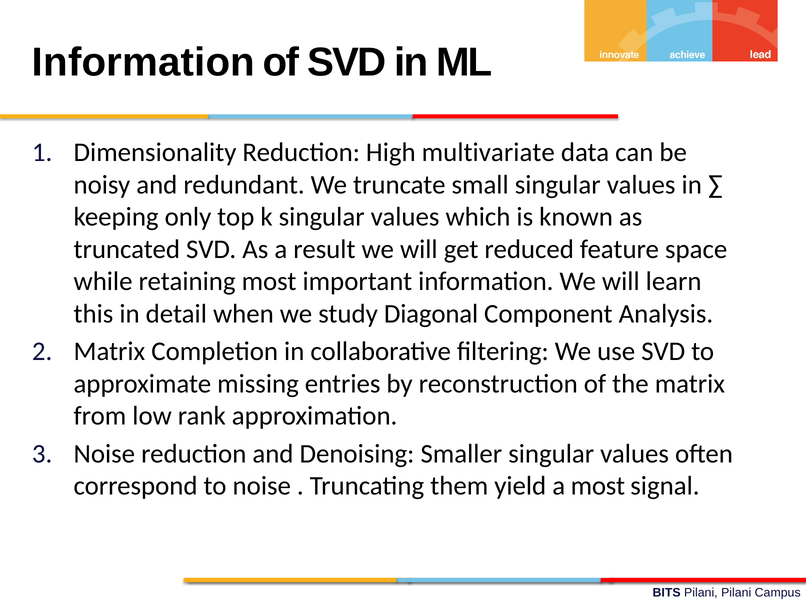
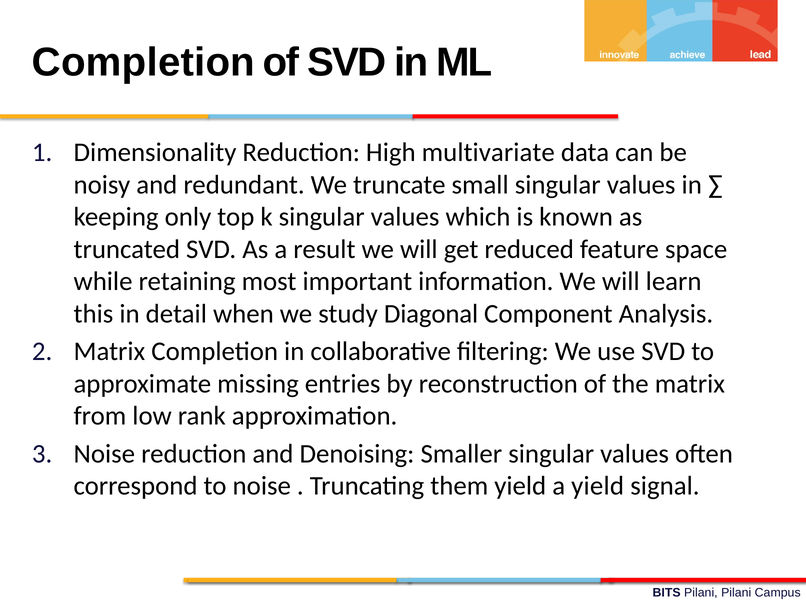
Information: Information -> Completion (143, 63)
a most: most -> yield (598, 486)
